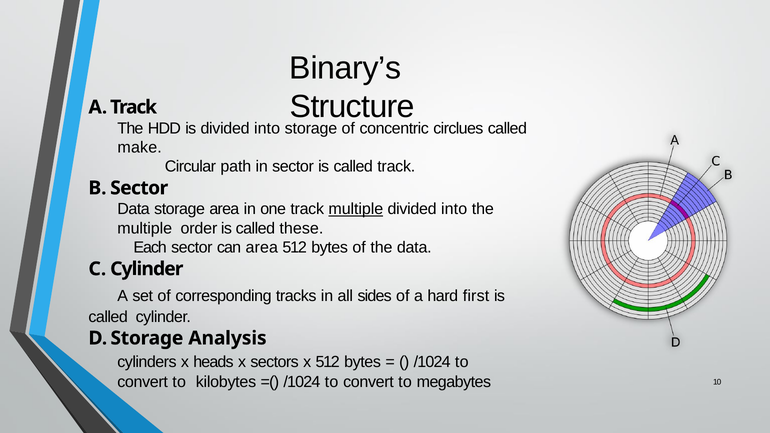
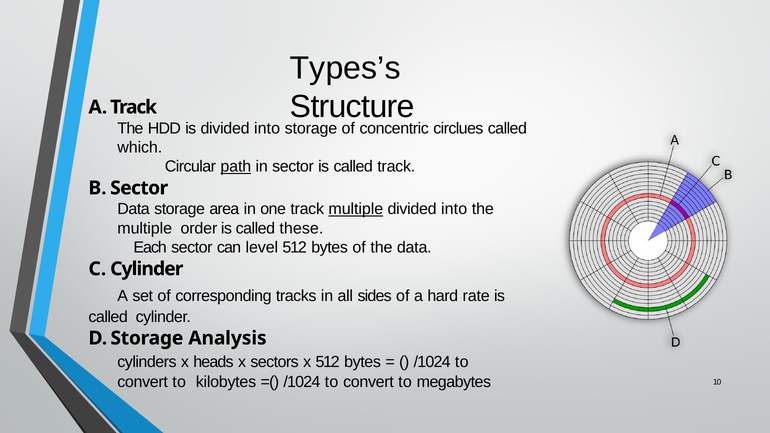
Binary’s: Binary’s -> Types’s (345, 68)
make: make -> which (140, 148)
path underline: none -> present (236, 167)
can area: area -> level (262, 248)
first: first -> rate (476, 296)
